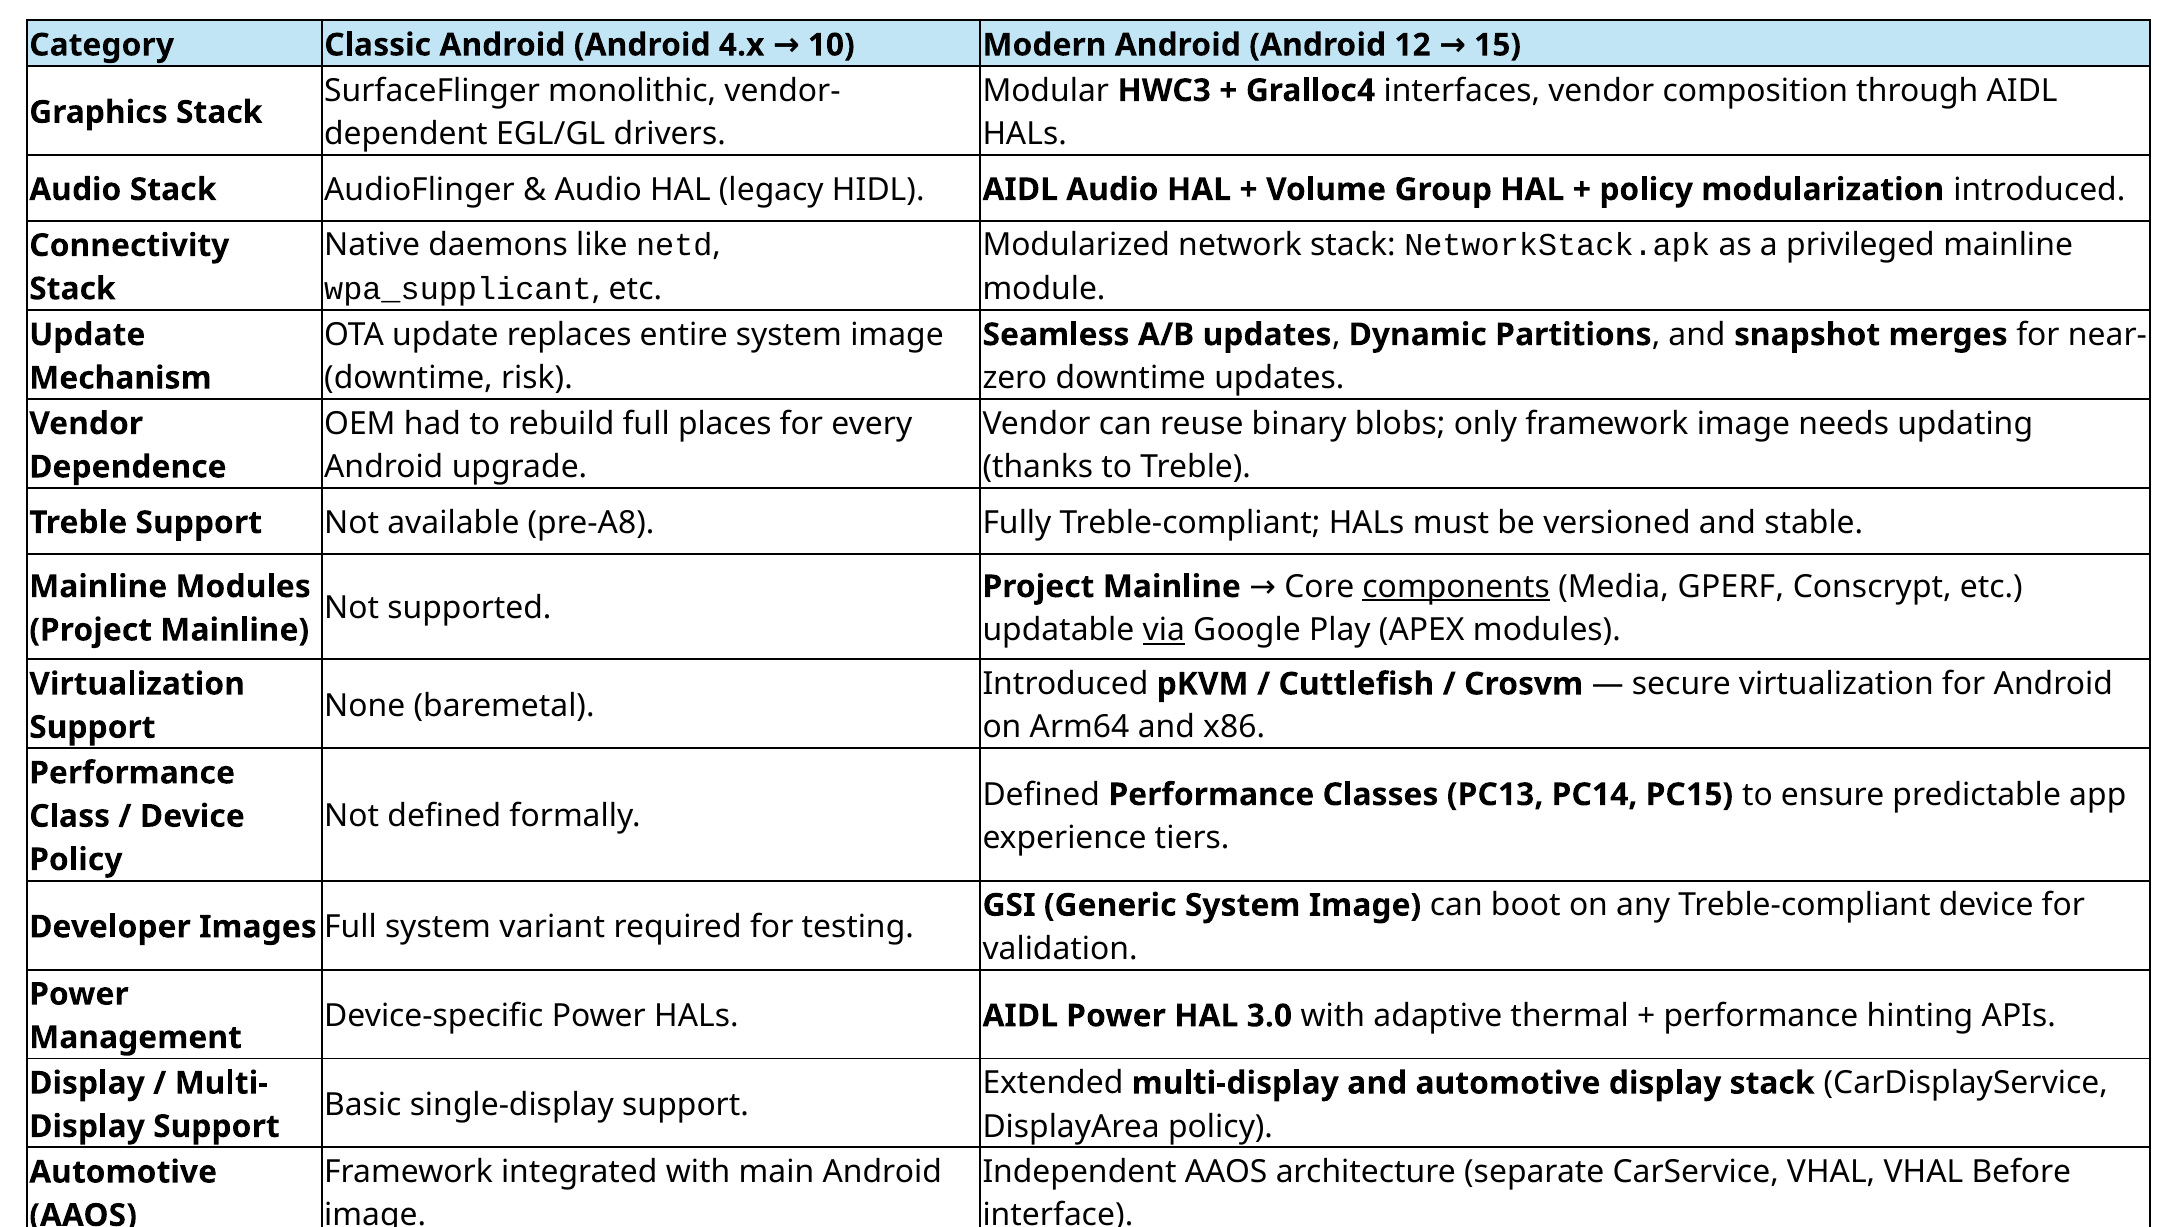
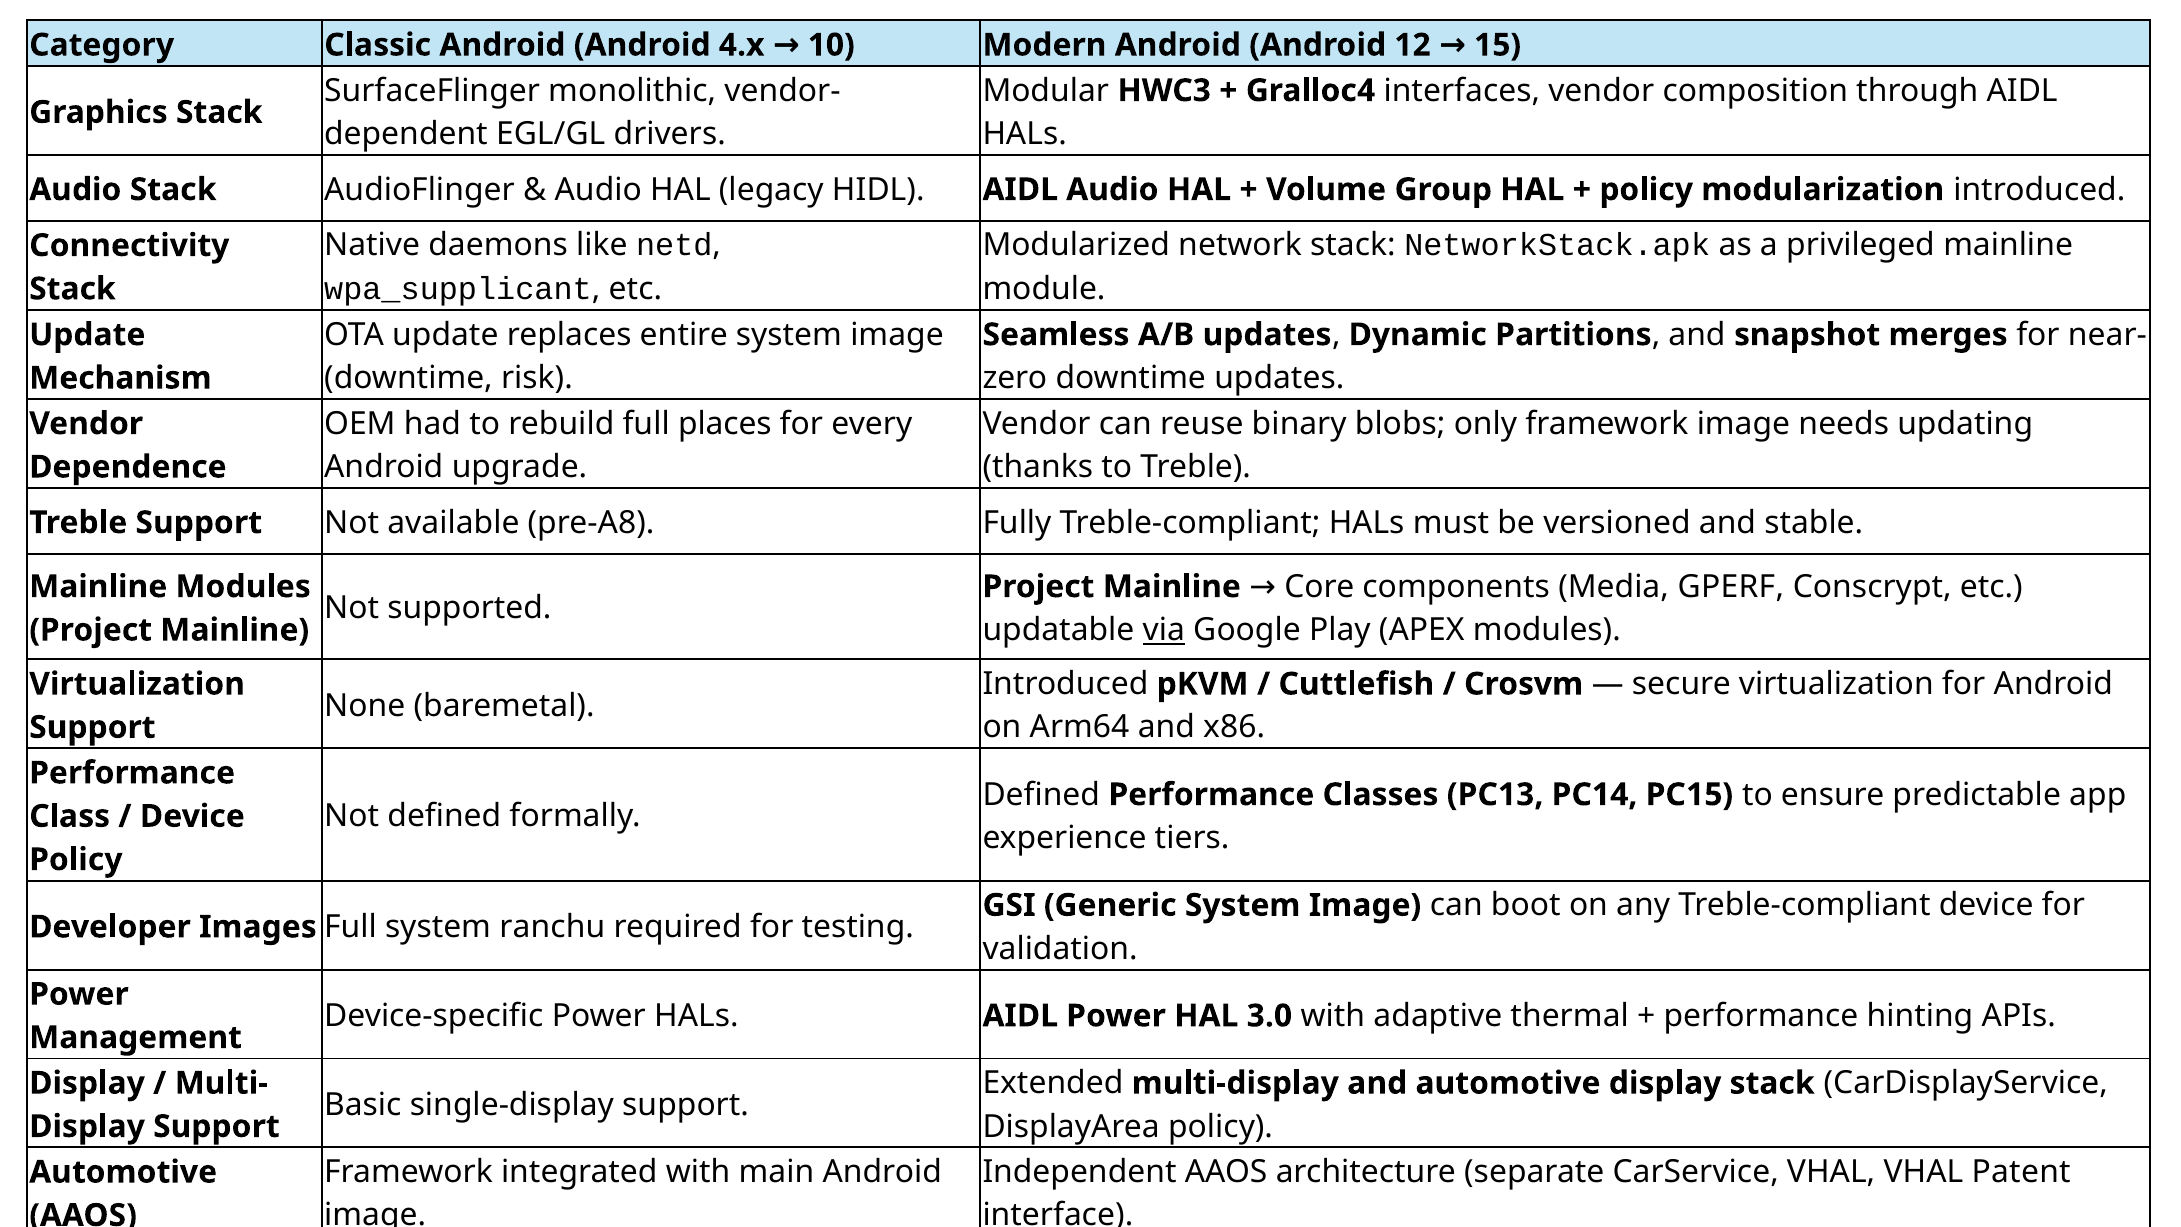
components underline: present -> none (1456, 587)
variant: variant -> ranchu (552, 927)
Before: Before -> Patent (2021, 1172)
